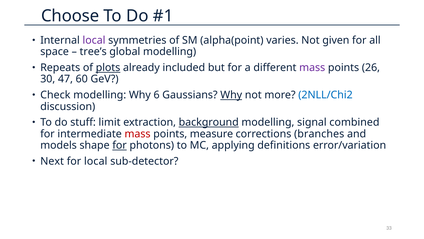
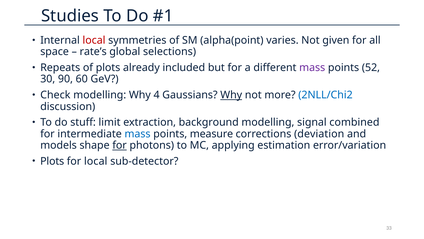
Choose: Choose -> Studies (70, 16)
local colour: purple -> red (94, 40)
tree’s: tree’s -> rate’s (93, 52)
global modelling: modelling -> selections (170, 52)
plots underline: present -> none (108, 68)
26: 26 -> 52 (371, 68)
47: 47 -> 90 (65, 79)
6: 6 -> 4 (157, 95)
background underline: present -> none (209, 122)
mass colour: red -> blue (138, 134)
branches: branches -> deviation (319, 134)
definitions: definitions -> estimation (284, 145)
Next: Next -> Plots (52, 161)
